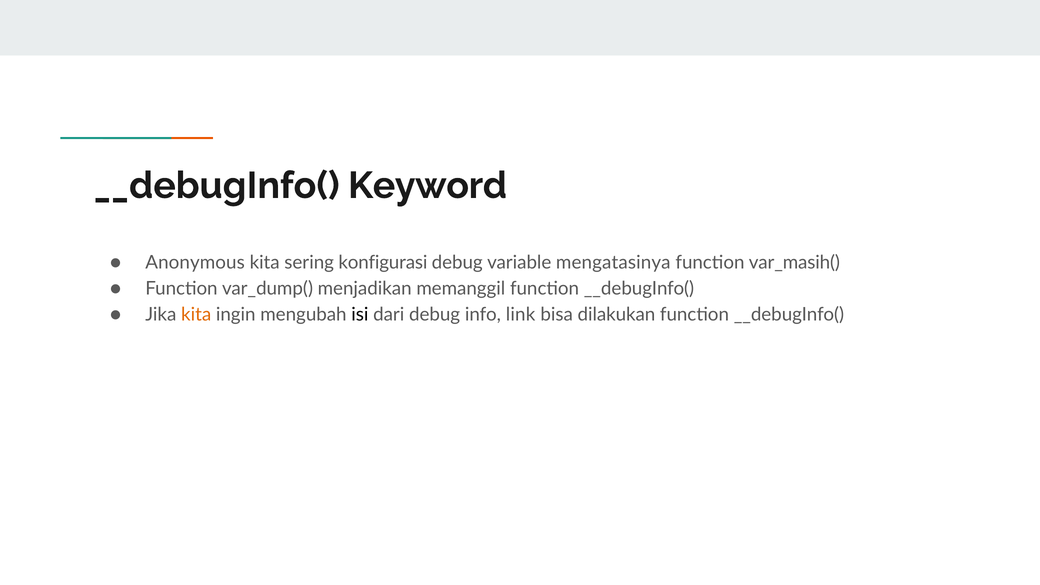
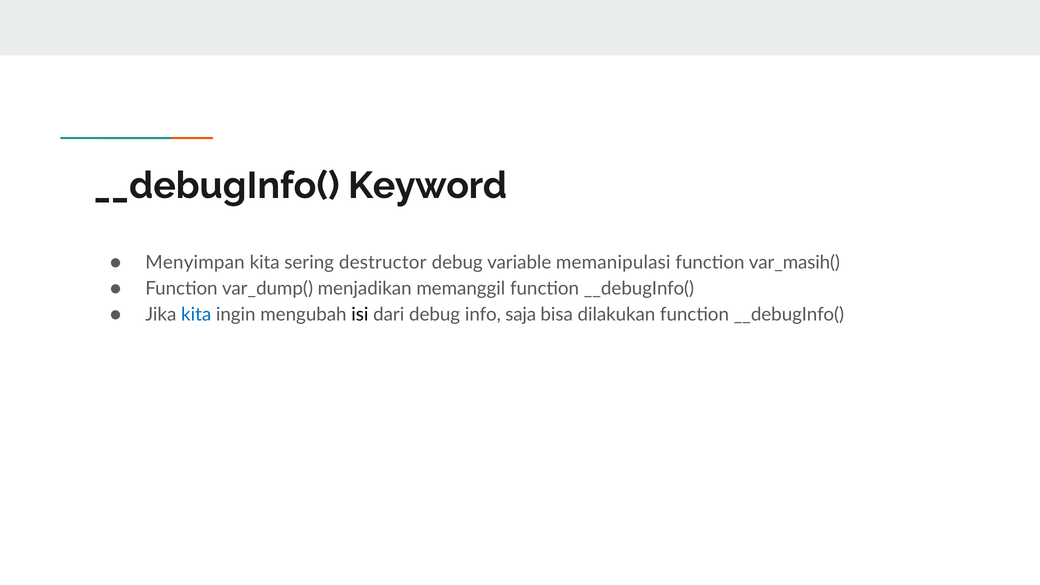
Anonymous: Anonymous -> Menyimpan (195, 263)
konfigurasi: konfigurasi -> destructor (383, 263)
mengatasinya: mengatasinya -> memanipulasi (613, 263)
kita colour: orange -> blue (196, 315)
link: link -> saja (521, 315)
